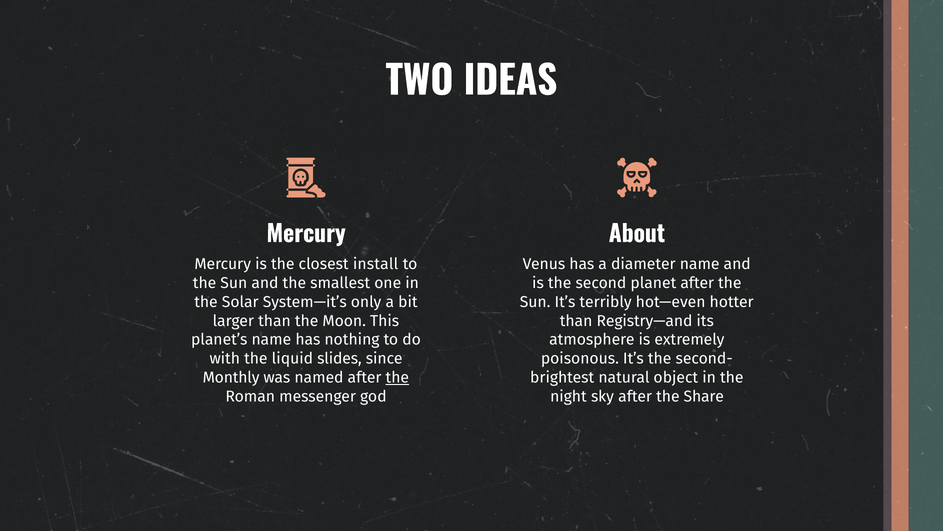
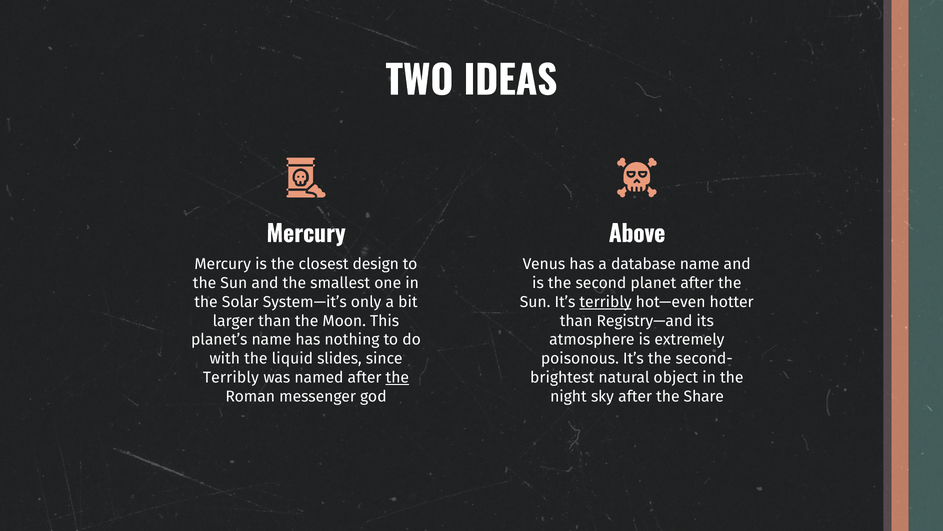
About: About -> Above (637, 234)
install: install -> design (376, 264)
diameter: diameter -> database (643, 264)
terribly underline: none -> present (606, 302)
Monthly: Monthly -> Terribly (231, 377)
